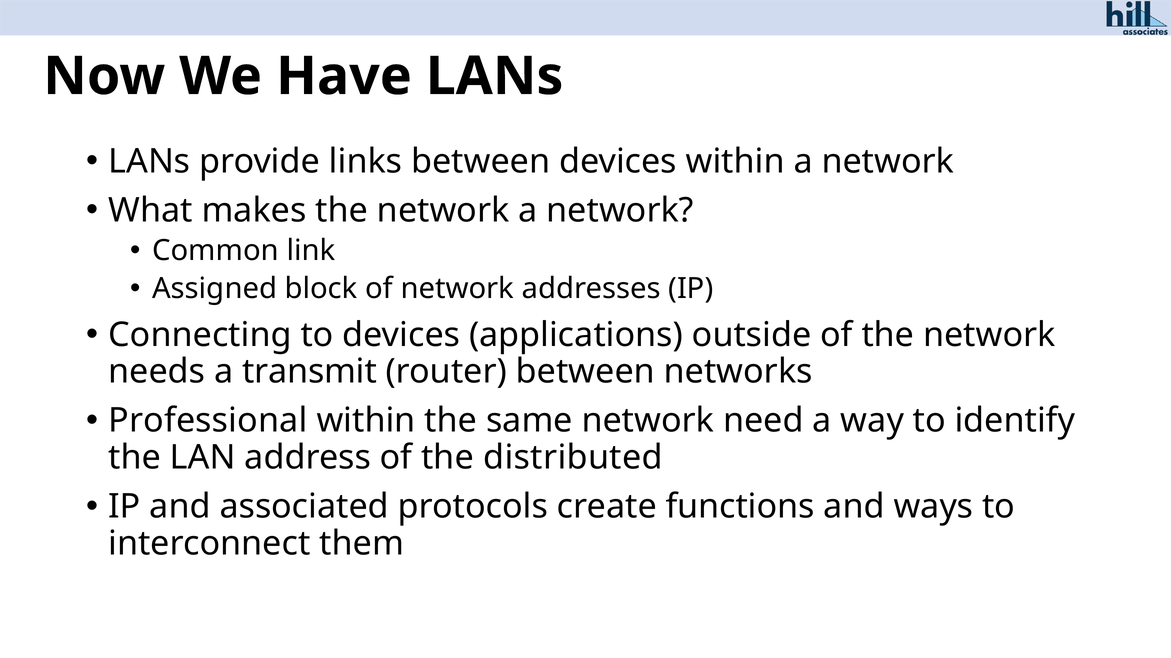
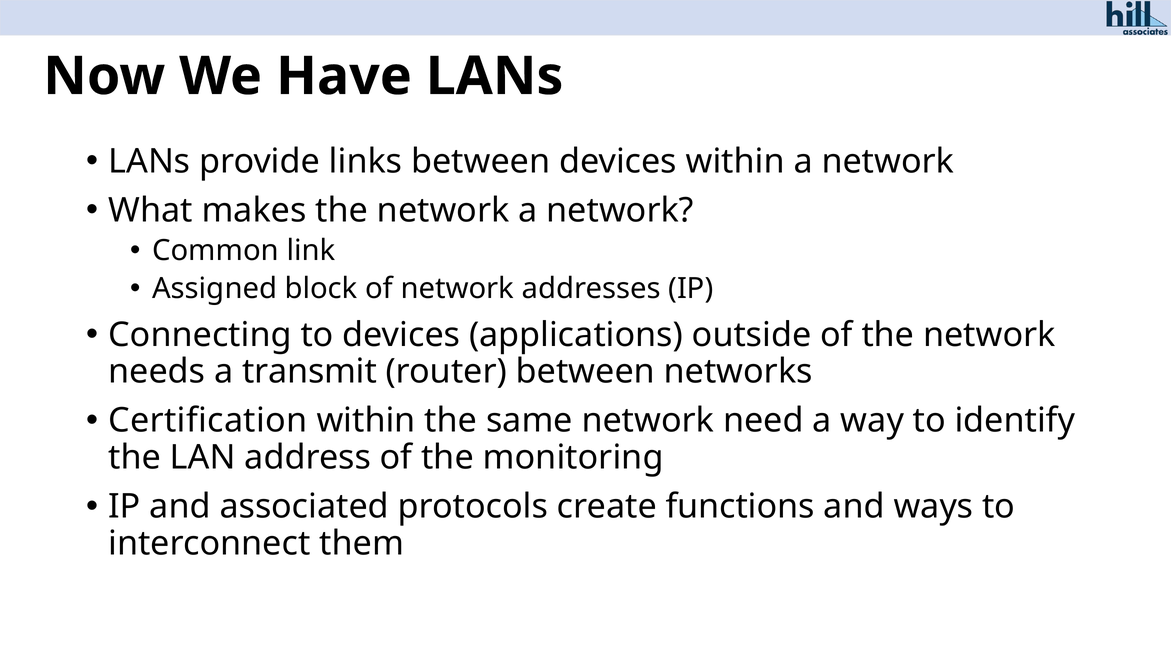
Professional: Professional -> Certification (208, 421)
distributed: distributed -> monitoring (573, 458)
